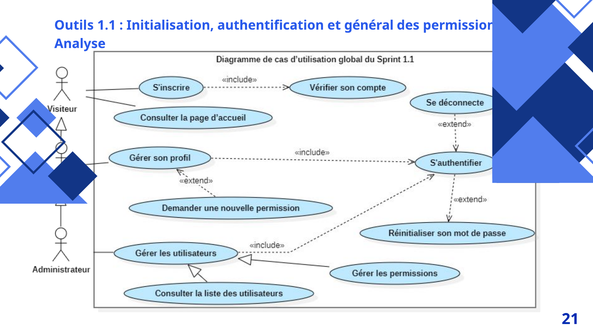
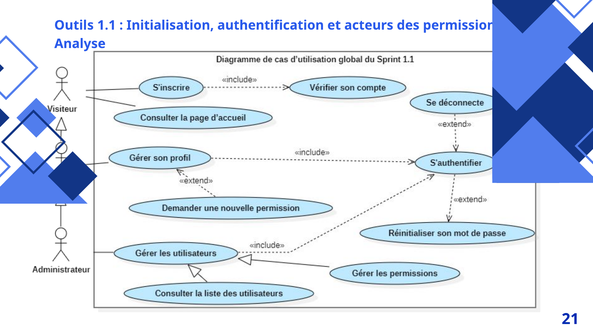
général: général -> acteurs (369, 25)
